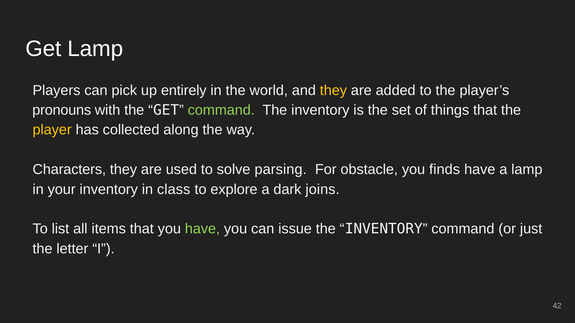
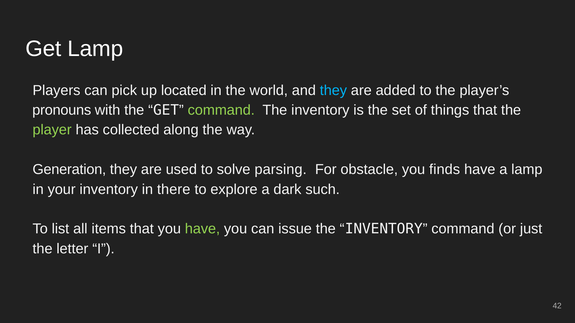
entirely: entirely -> located (184, 90)
they colour: yellow -> light blue (333, 90)
player colour: yellow -> light green (52, 130)
Characters: Characters -> Generation (69, 170)
class: class -> there (174, 190)
joins: joins -> such (323, 190)
